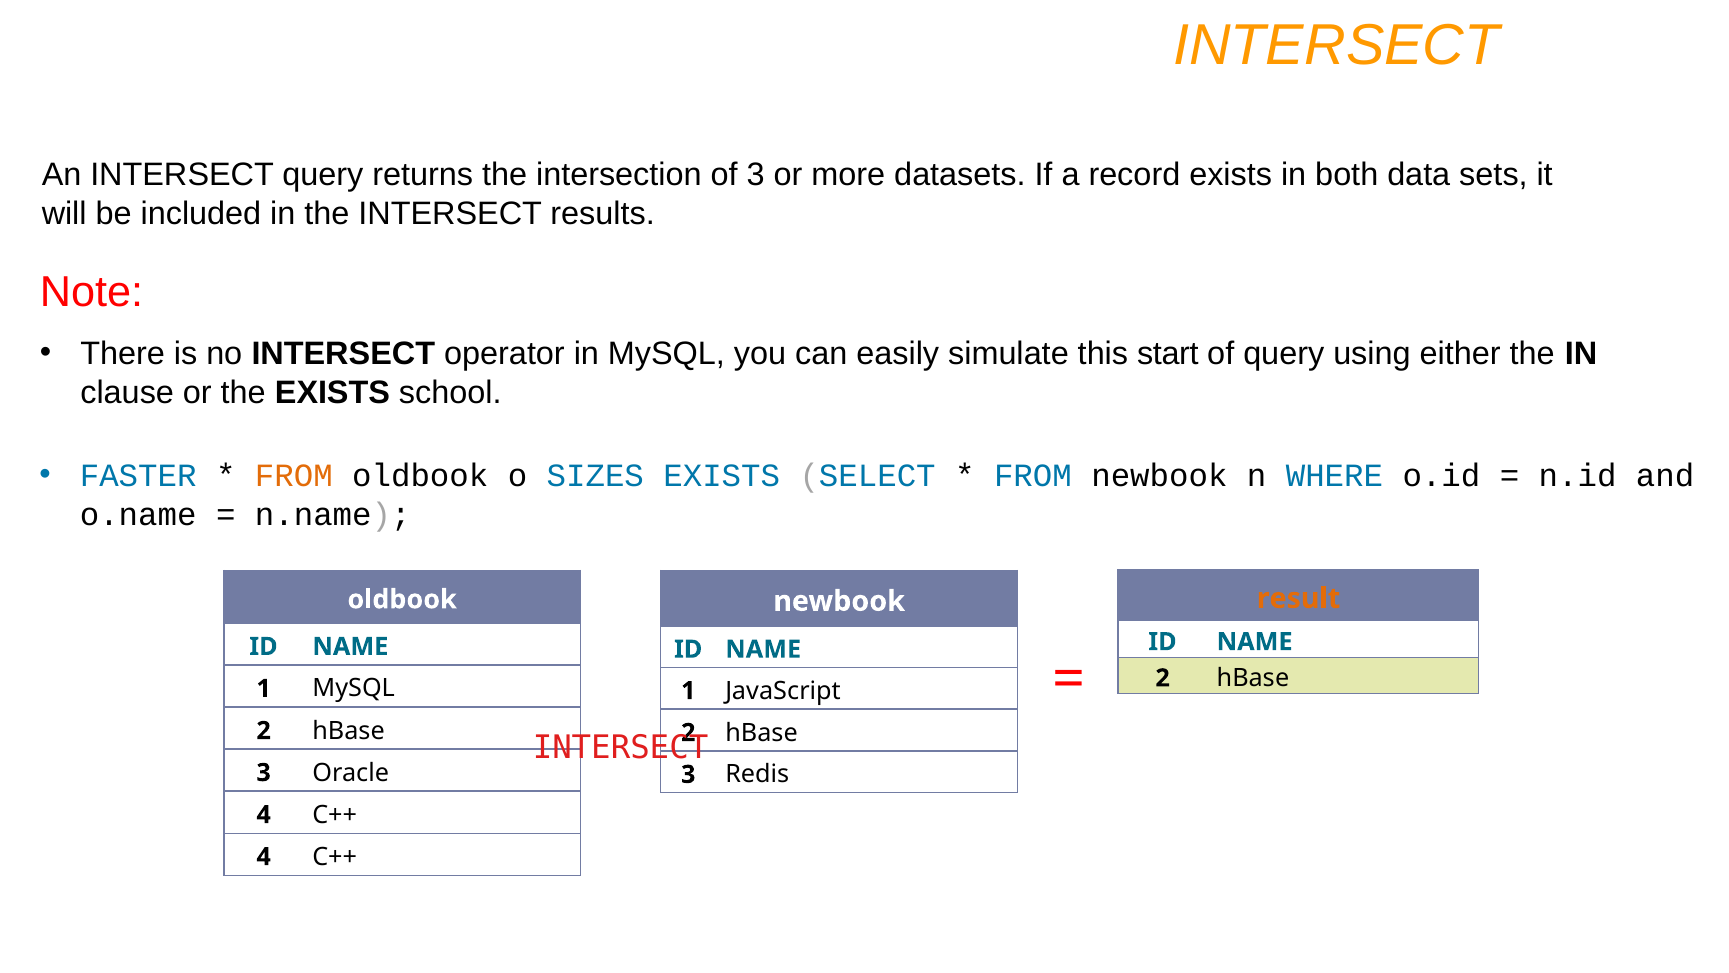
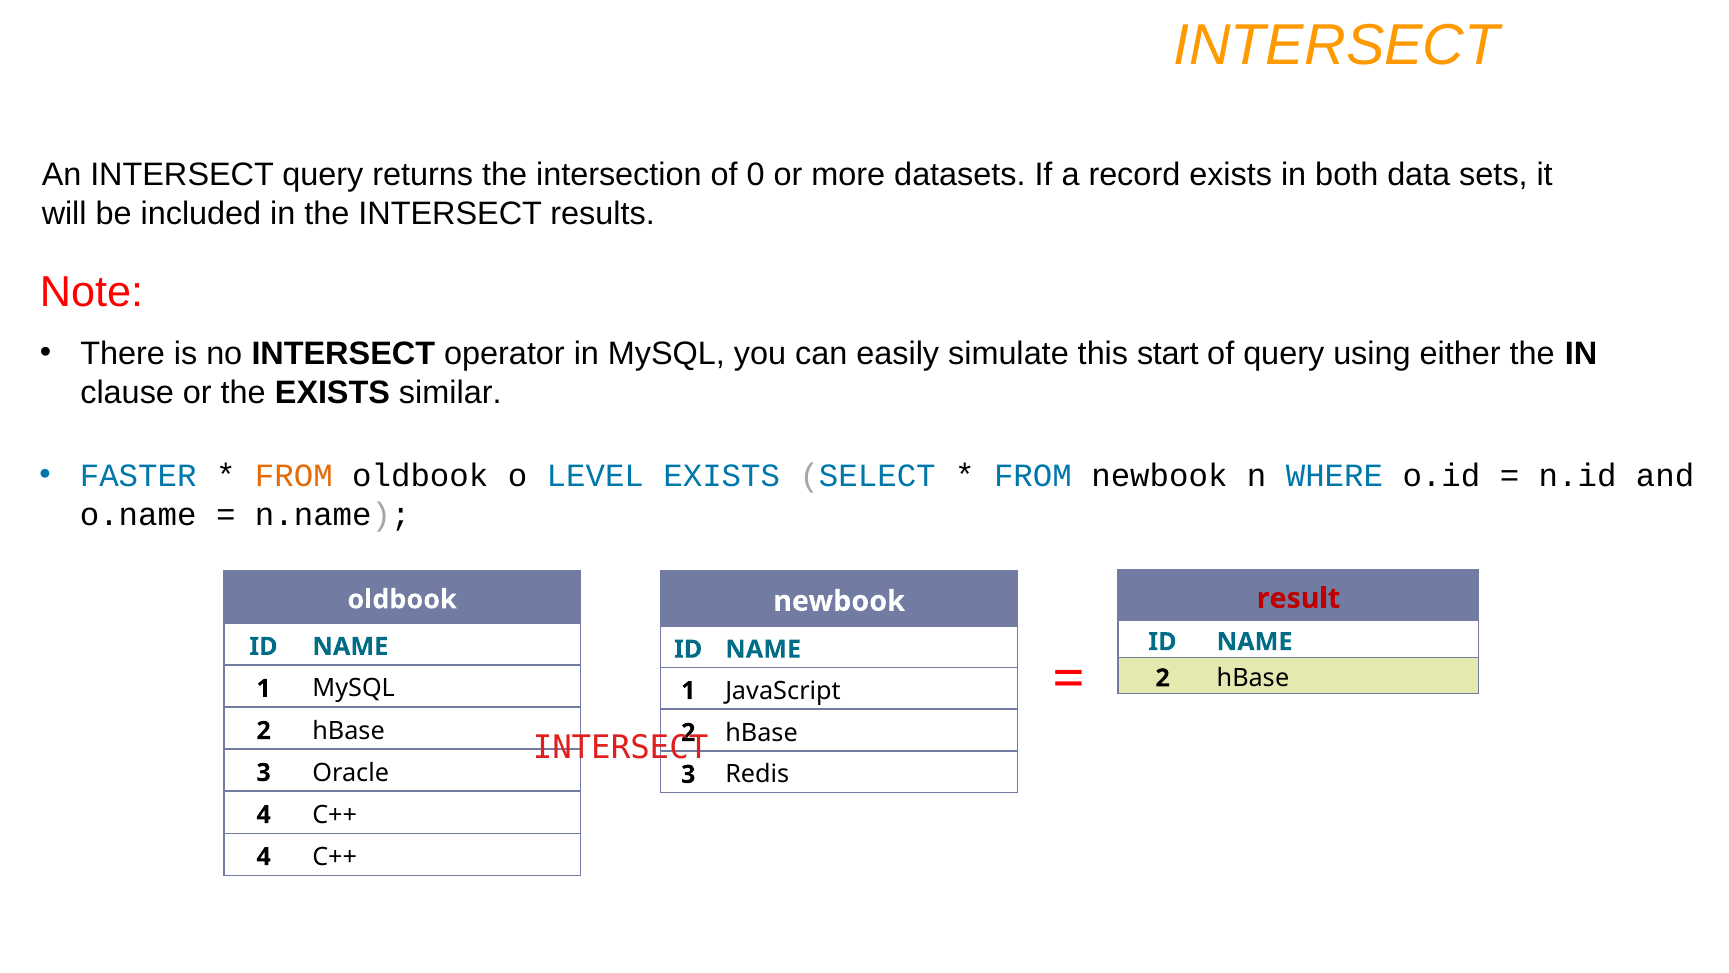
of 3: 3 -> 0 (756, 175)
school: school -> similar (450, 392)
SIZES: SIZES -> LEVEL (595, 476)
result colour: orange -> red (1299, 598)
